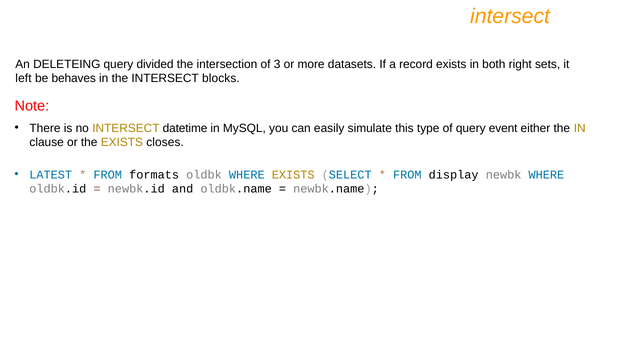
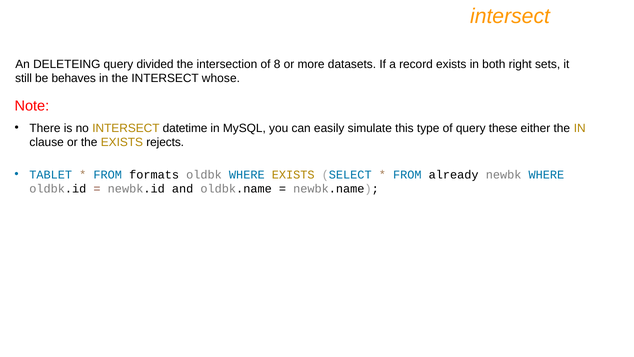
3: 3 -> 8 (277, 64)
left: left -> still (24, 78)
blocks: blocks -> whose (221, 78)
event: event -> these (503, 128)
closes: closes -> rejects (165, 142)
LATEST: LATEST -> TABLET (51, 174)
display: display -> already (454, 174)
